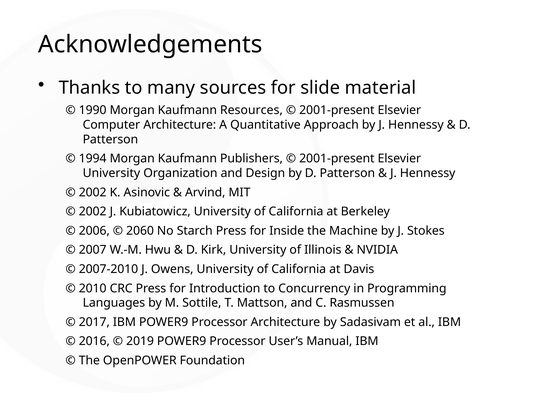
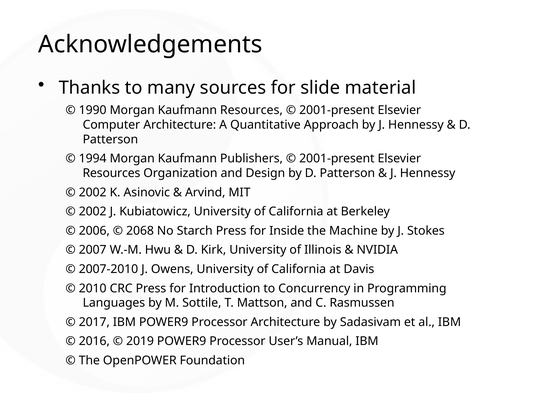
University: University -> Resources (111, 173)
2060: 2060 -> 2068 (140, 231)
